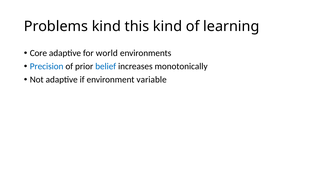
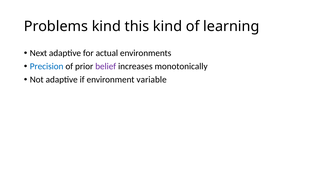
Core: Core -> Next (38, 53)
world: world -> actual (107, 53)
belief colour: blue -> purple (106, 66)
